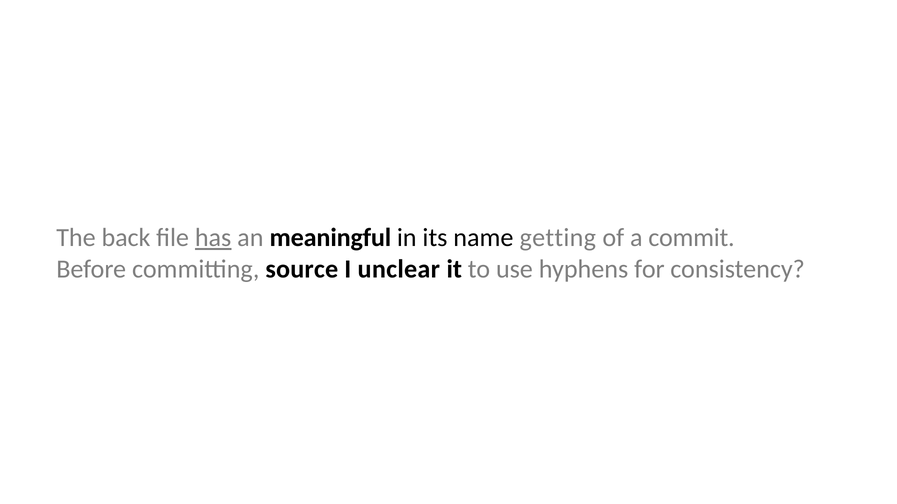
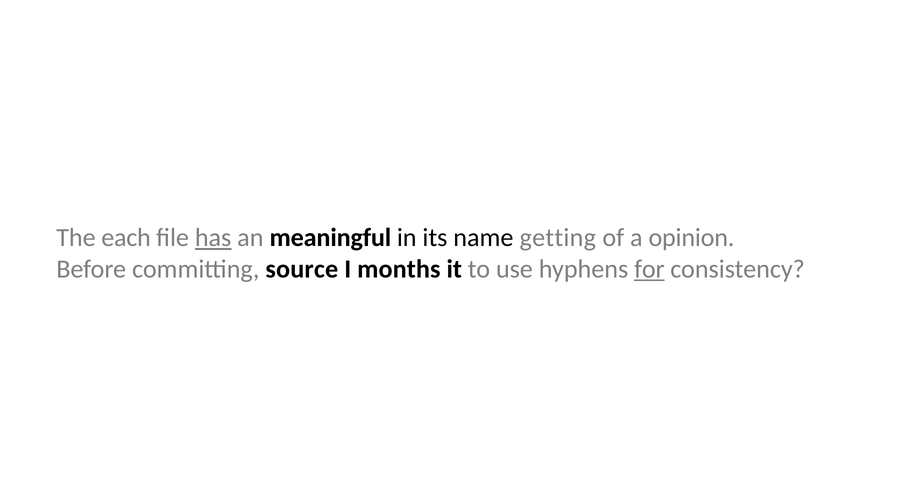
back: back -> each (126, 238)
commit: commit -> opinion (691, 238)
unclear: unclear -> months (399, 269)
for underline: none -> present (649, 269)
